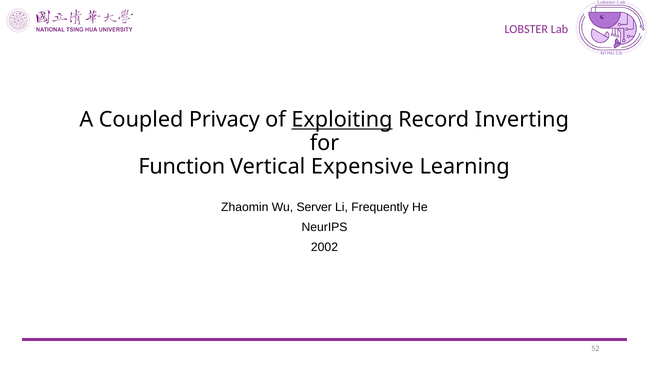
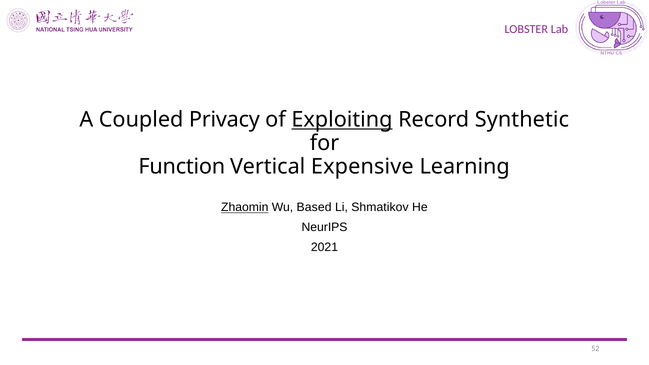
Inverting: Inverting -> Synthetic (522, 120)
Zhaomin underline: none -> present (245, 207)
Server: Server -> Based (314, 207)
Frequently: Frequently -> Shmatikov (380, 207)
2002: 2002 -> 2021 (324, 247)
